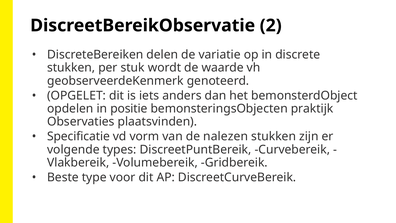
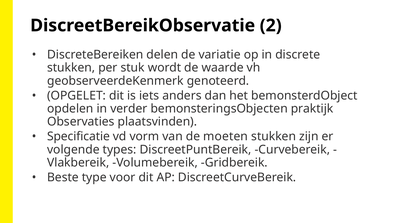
positie: positie -> verder (129, 109)
nalezen: nalezen -> moeten (226, 136)
